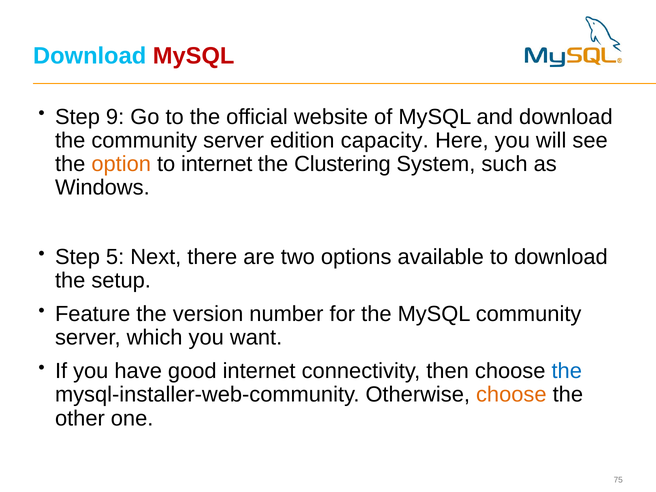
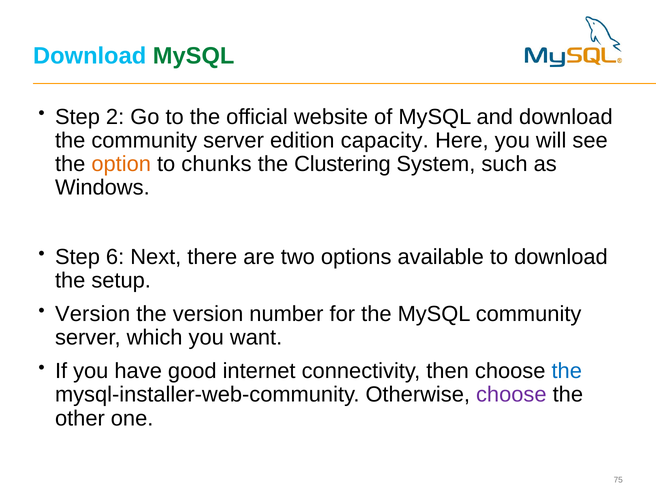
MySQL colour: red -> green (194, 56)
9: 9 -> 2 (115, 117)
to internet: internet -> chunks (216, 164)
5: 5 -> 6 (115, 257)
Feature: Feature -> Version (93, 314)
choose colour: orange -> purple (511, 395)
